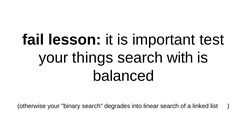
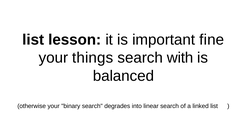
fail: fail -> list (33, 40)
test: test -> fine (212, 40)
